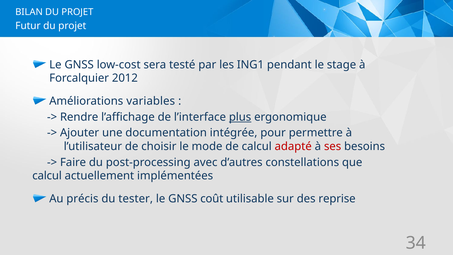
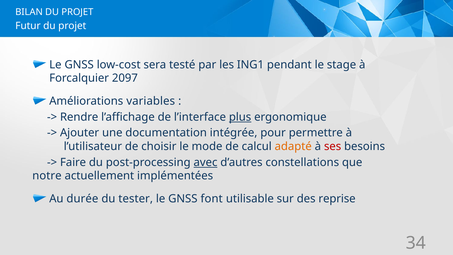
2012: 2012 -> 2097 (125, 78)
adapté colour: red -> orange (293, 146)
avec underline: none -> present (205, 162)
calcul: calcul -> notre (47, 176)
précis: précis -> durée (82, 199)
coût: coût -> font (212, 199)
